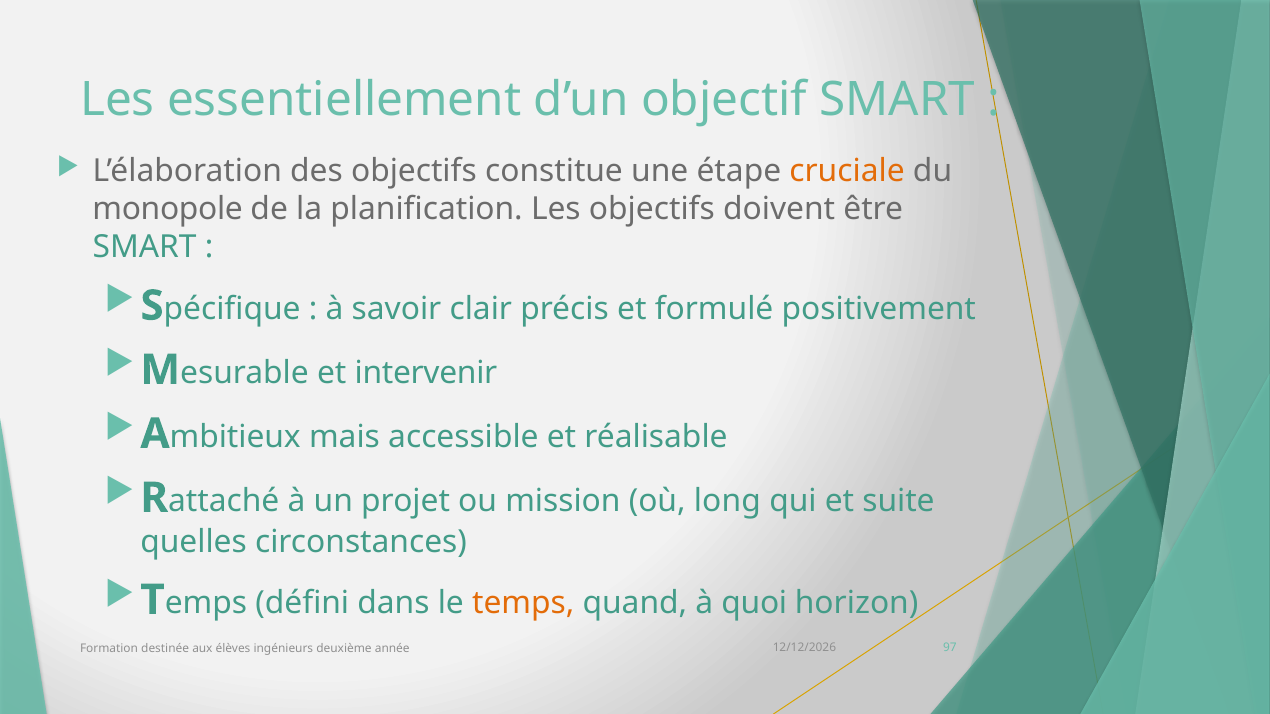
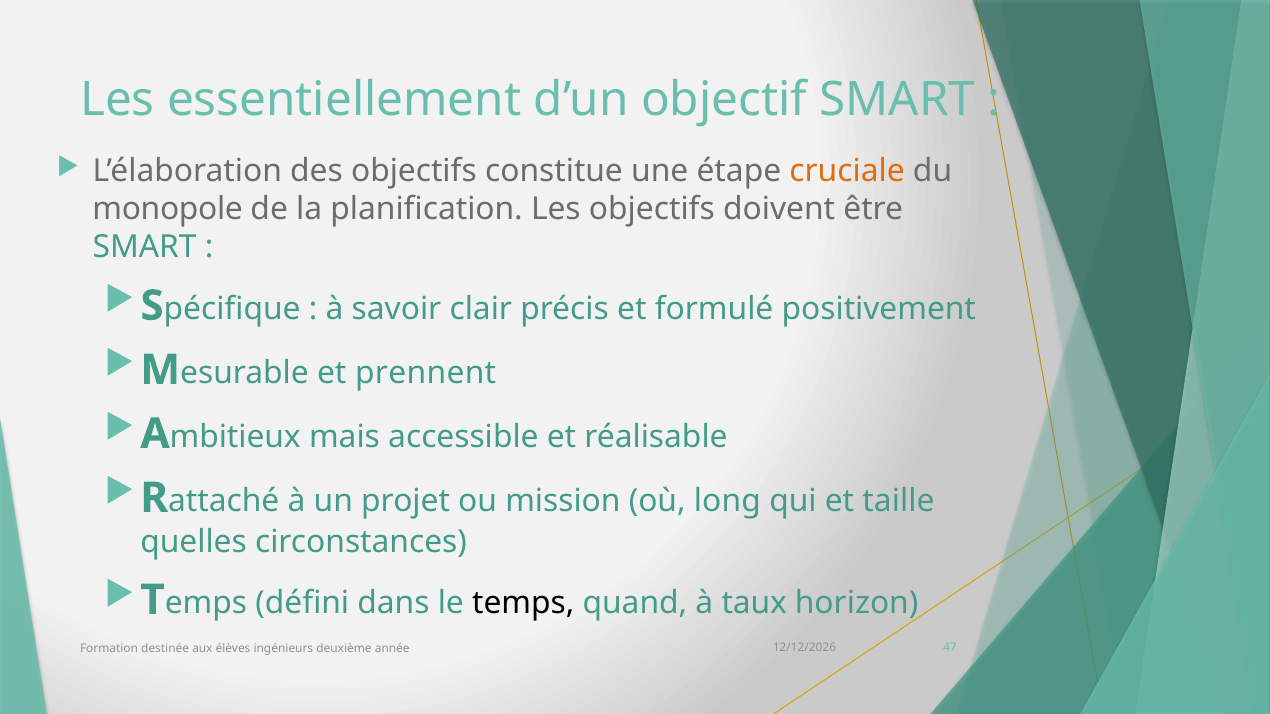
intervenir: intervenir -> prennent (426, 373)
suite: suite -> taille (898, 502)
temps colour: orange -> black (523, 604)
quoi: quoi -> taux (754, 604)
97: 97 -> 47 (950, 648)
